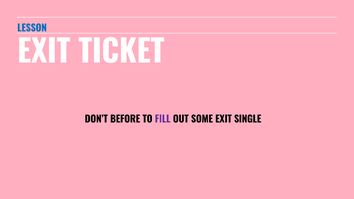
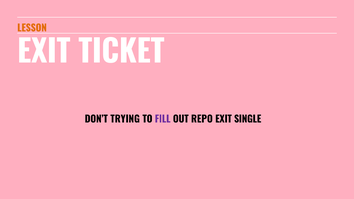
LESSON colour: blue -> orange (32, 28)
BEFORE: BEFORE -> TRYING (125, 119)
SOME: SOME -> REPO (202, 119)
